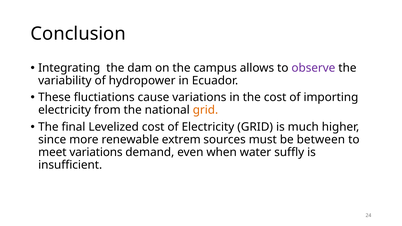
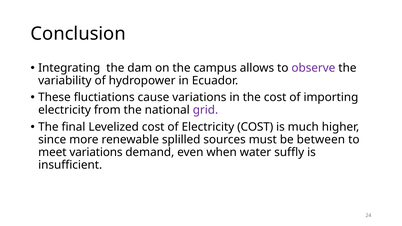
grid colour: orange -> purple (205, 110)
Electricity GRID: GRID -> COST (255, 127)
extrem: extrem -> splilled (181, 140)
